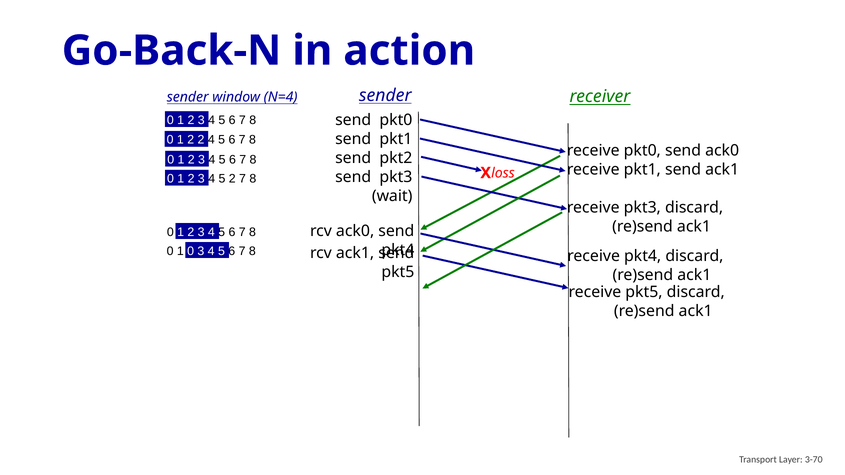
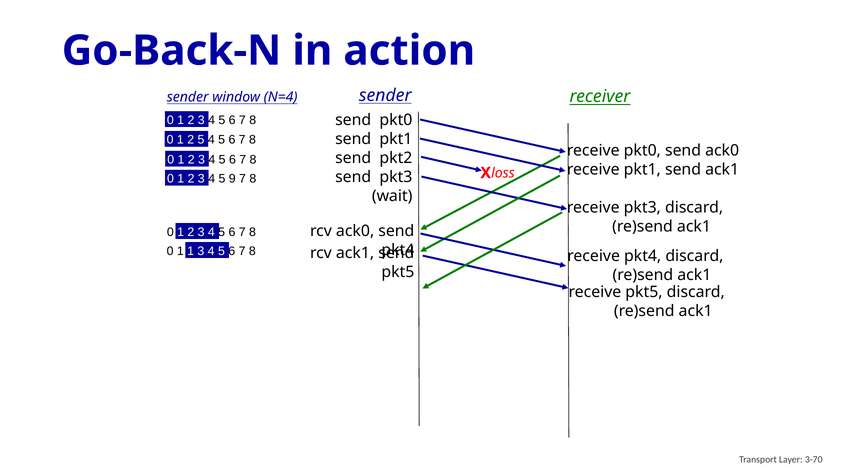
2 2: 2 -> 5 (201, 140)
5 2: 2 -> 9 (232, 179)
1 0: 0 -> 1 (191, 251)
